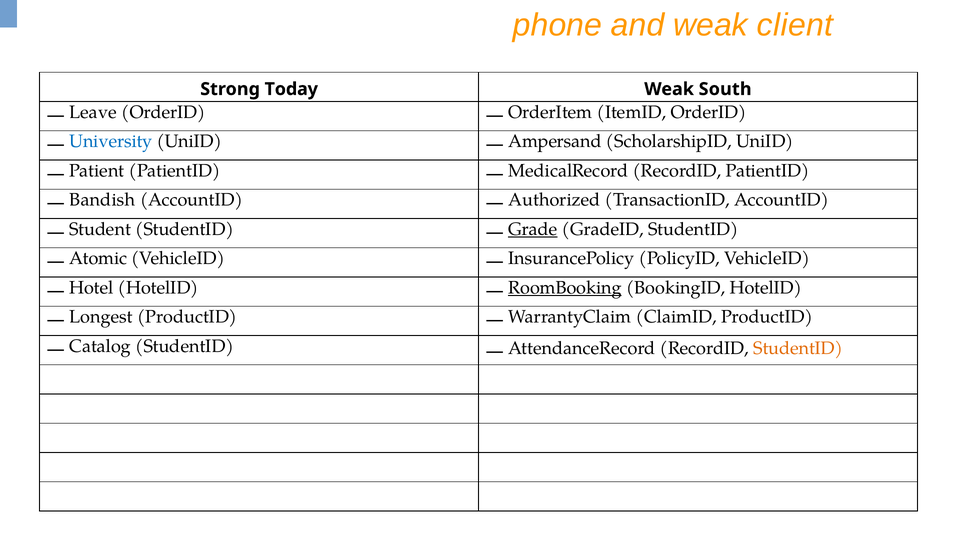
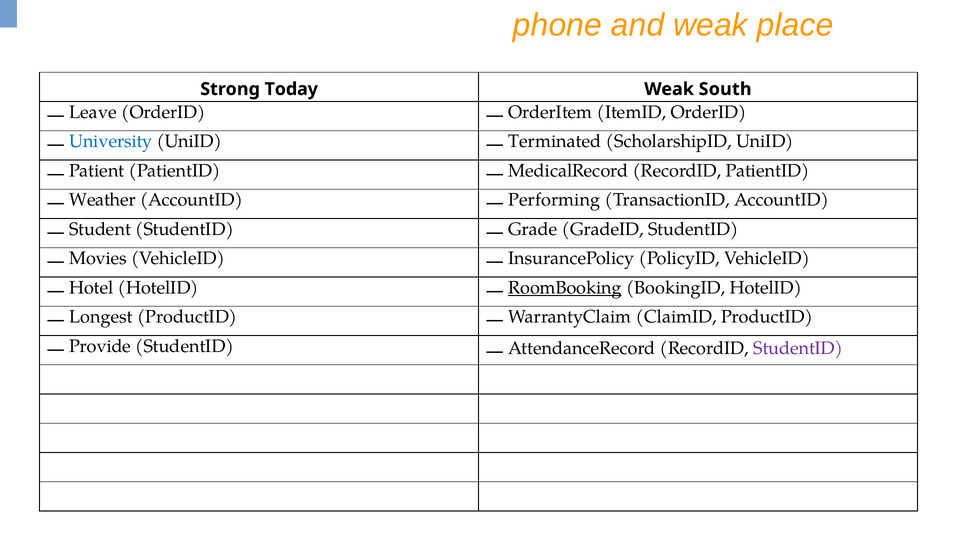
client: client -> place (795, 25)
Ampersand: Ampersand -> Terminated (555, 141)
Bandish: Bandish -> Weather (103, 200)
Authorized: Authorized -> Performing (554, 200)
Grade underline: present -> none (533, 229)
Atomic: Atomic -> Movies (98, 258)
Catalog: Catalog -> Provide (100, 346)
StudentID colour: orange -> purple (798, 348)
